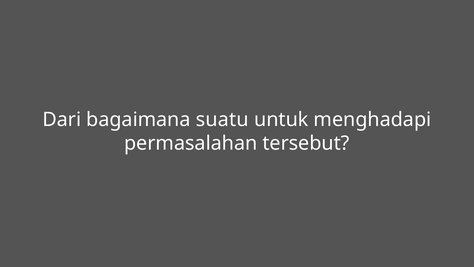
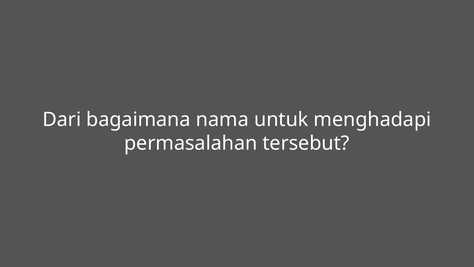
suatu: suatu -> nama (222, 120)
